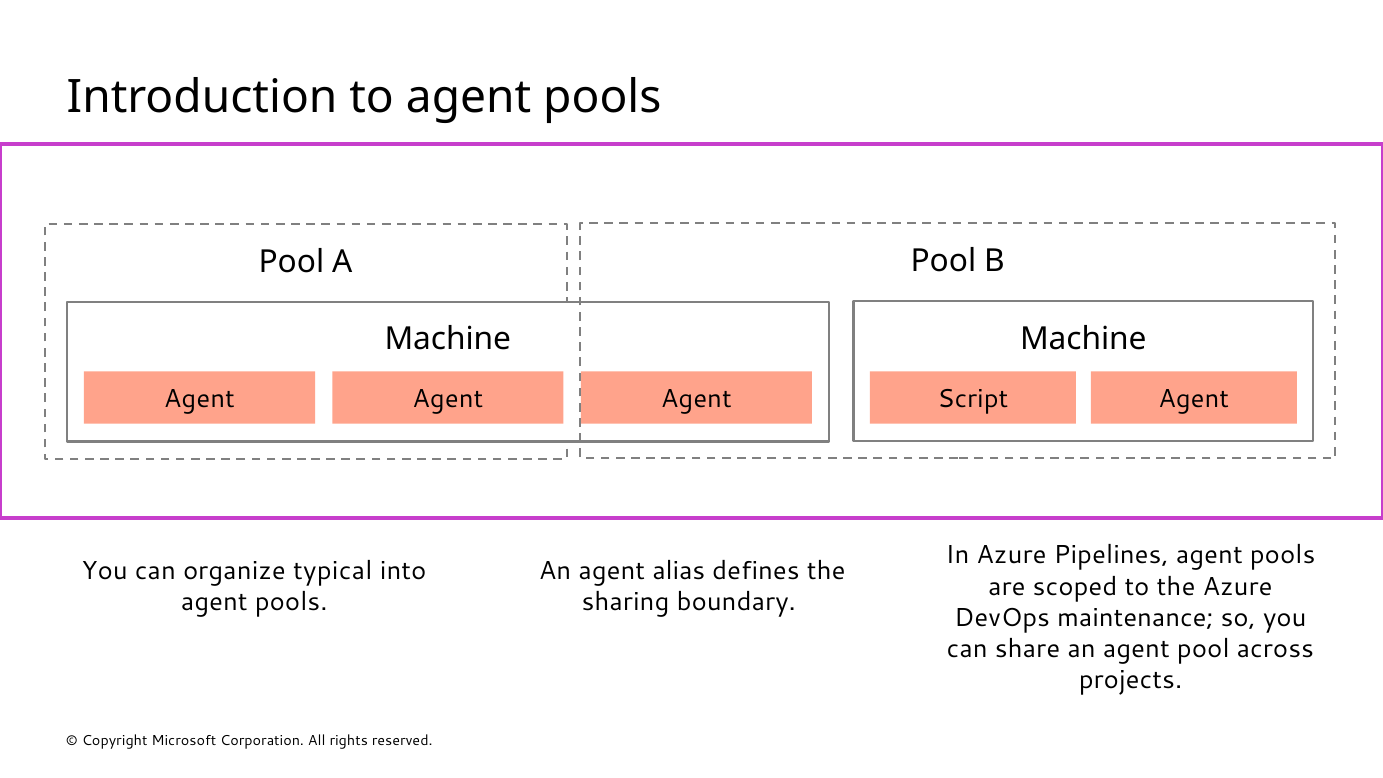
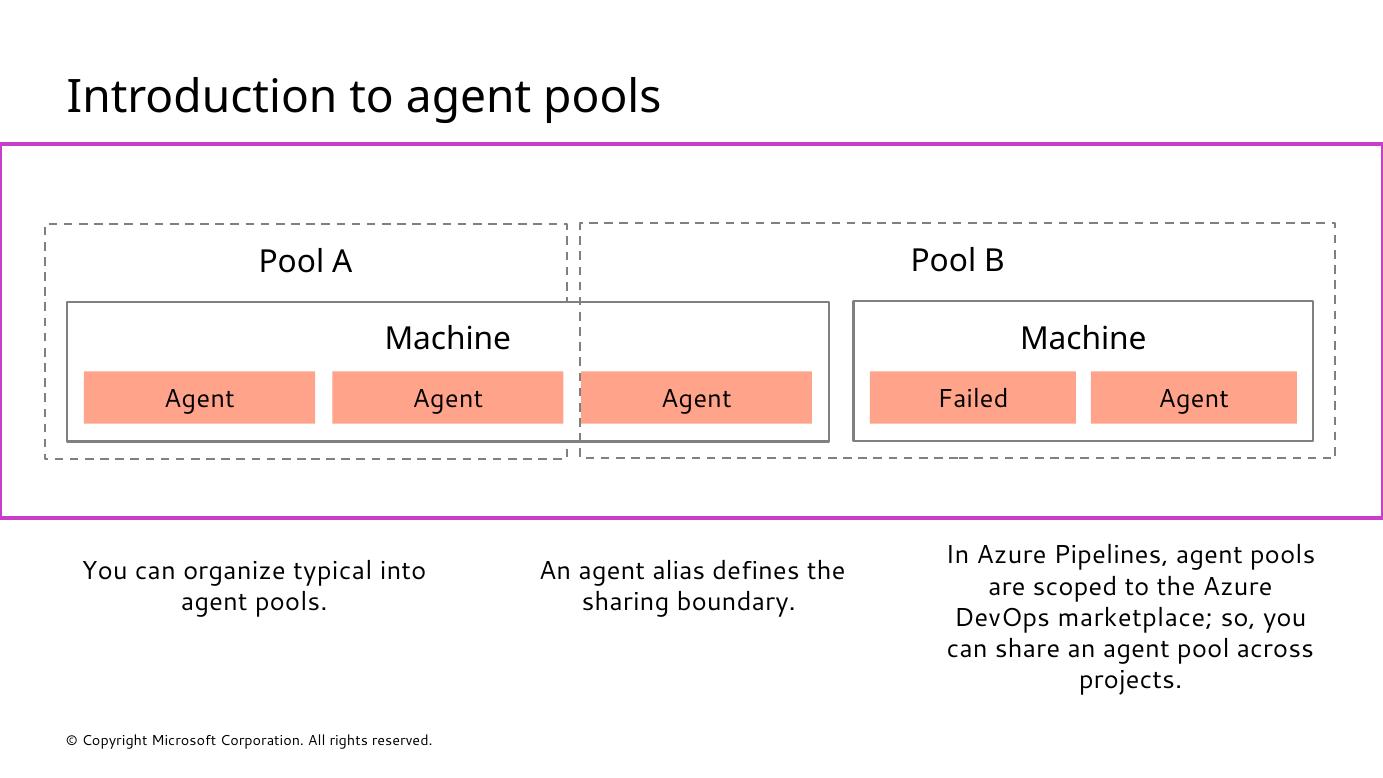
Script: Script -> Failed (973, 399)
maintenance: maintenance -> marketplace (1135, 618)
